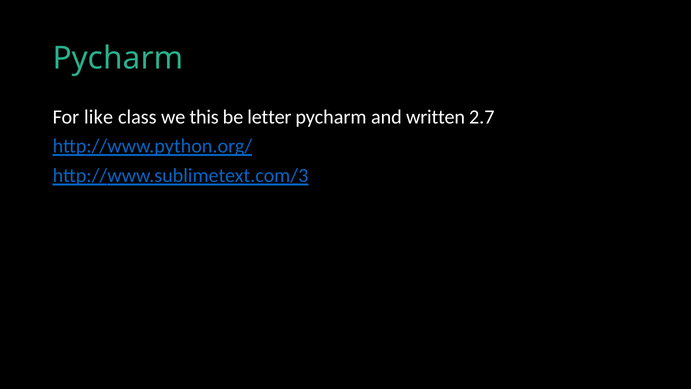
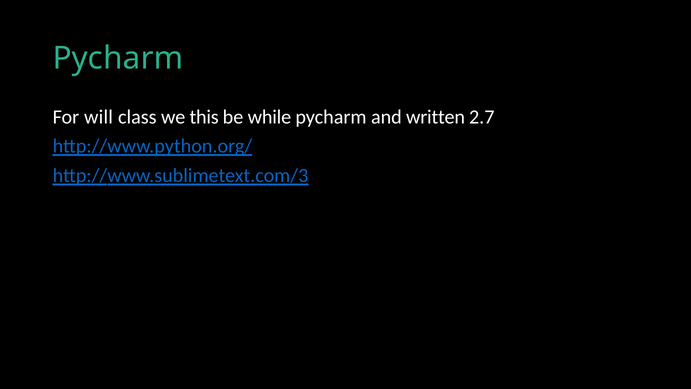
like: like -> will (99, 117)
letter: letter -> while (269, 117)
